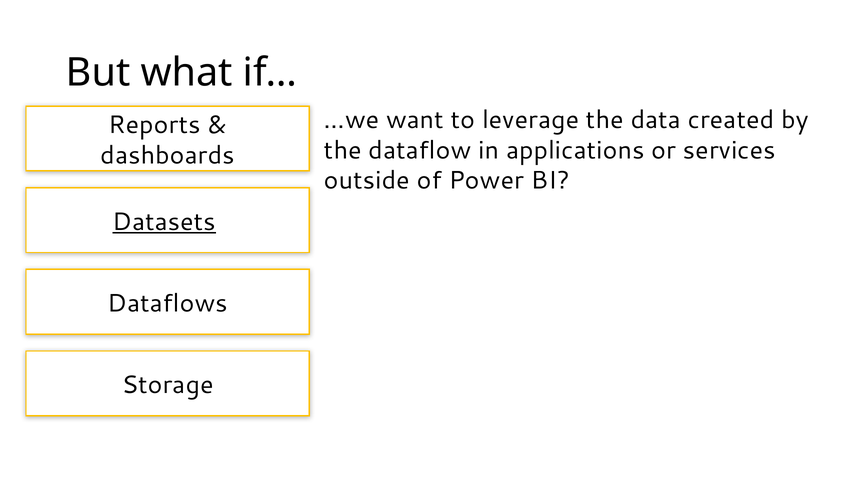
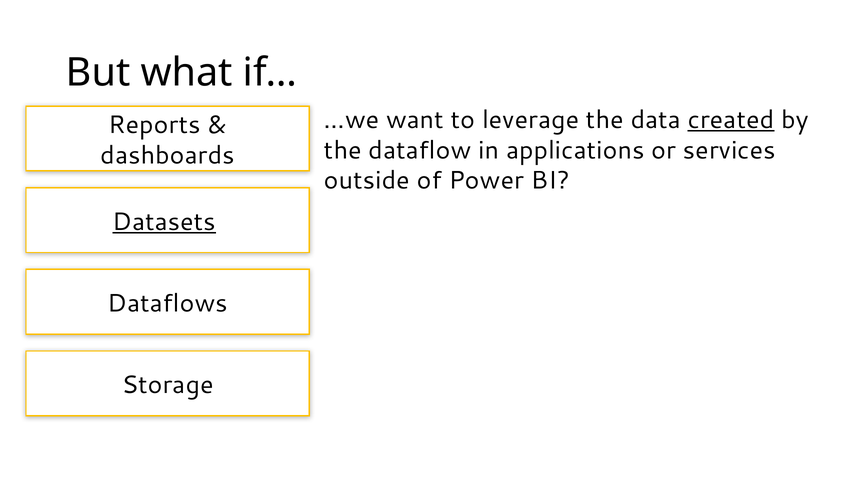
created underline: none -> present (731, 120)
